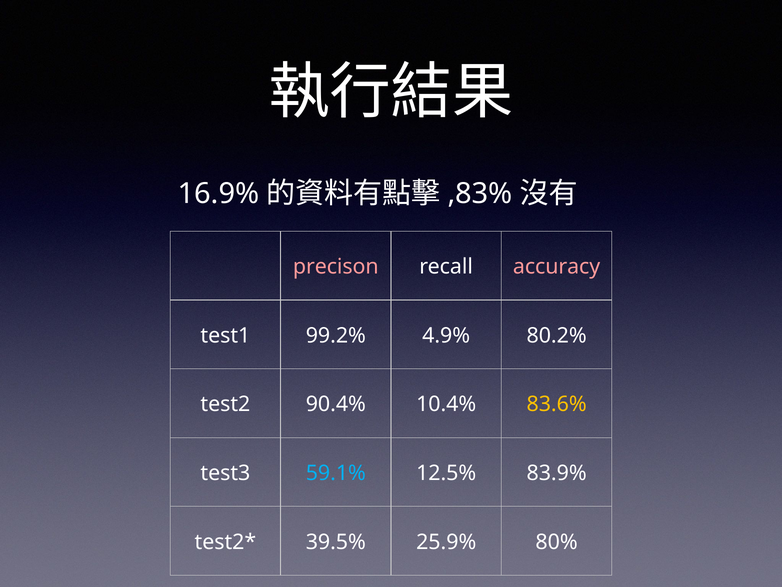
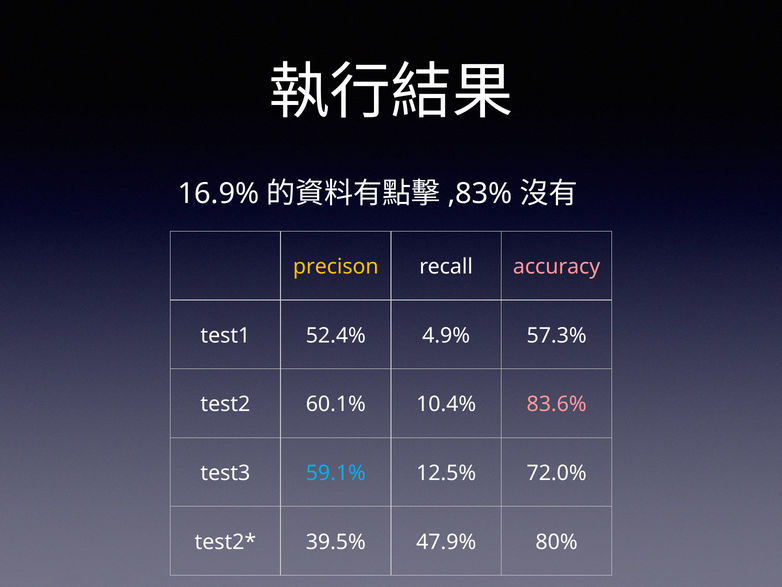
precison colour: pink -> yellow (336, 267)
99.2%: 99.2% -> 52.4% (336, 335)
80.2%: 80.2% -> 57.3% (557, 335)
90.4%: 90.4% -> 60.1% (336, 404)
83.6% colour: yellow -> pink (557, 404)
83.9%: 83.9% -> 72.0% (557, 473)
25.9%: 25.9% -> 47.9% (446, 542)
